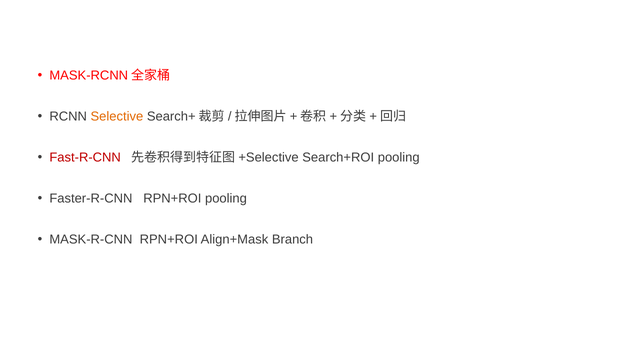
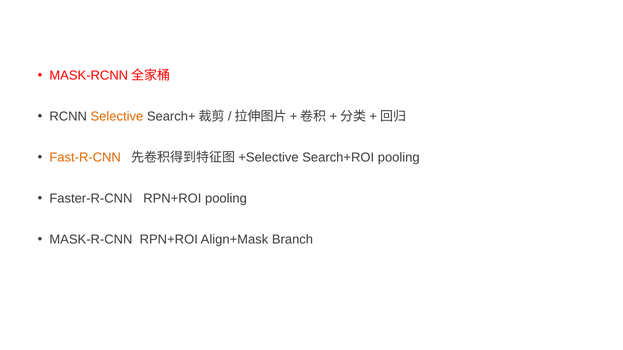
Fast-R-CNN colour: red -> orange (85, 158)
